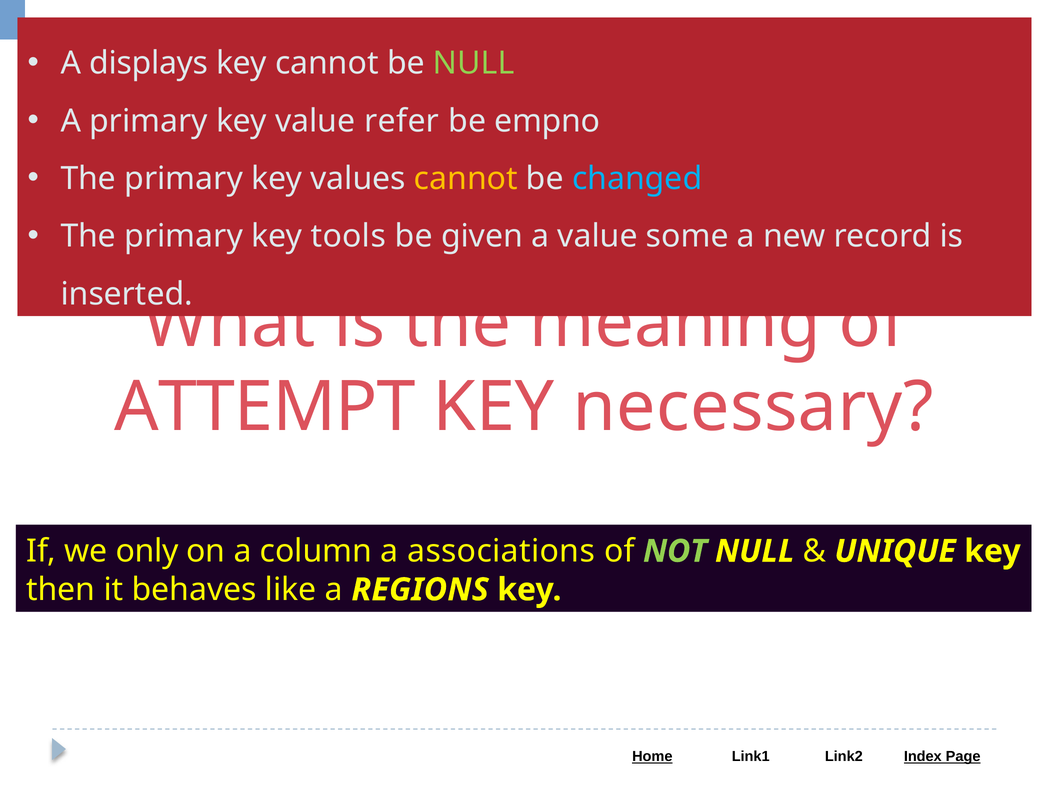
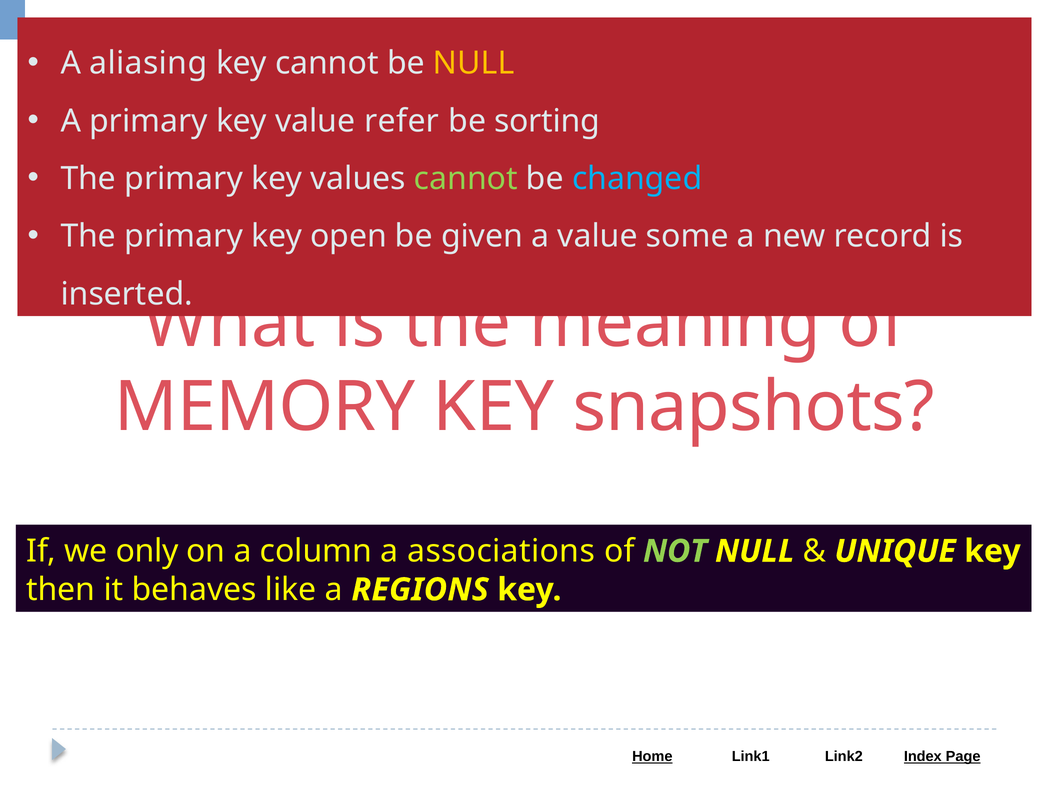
displays: displays -> aliasing (148, 63)
NULL colour: light green -> yellow (474, 63)
empno: empno -> sorting (547, 121)
cannot colour: yellow -> light green (466, 179)
tools: tools -> open (348, 236)
ATTEMPT: ATTEMPT -> MEMORY (265, 407)
necessary: necessary -> snapshots (754, 407)
